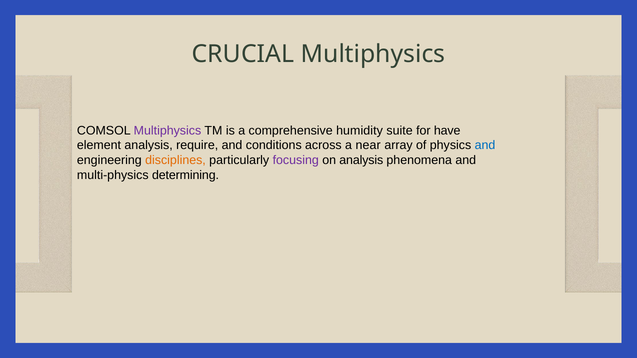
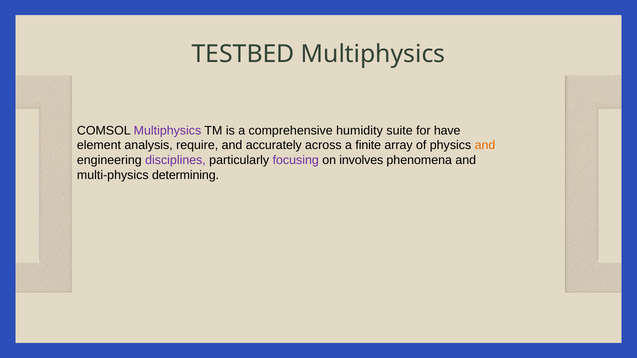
CRUCIAL: CRUCIAL -> TESTBED (243, 54)
conditions: conditions -> accurately (274, 145)
near: near -> finite (368, 145)
and colour: blue -> orange (485, 145)
disciplines colour: orange -> purple (176, 160)
on analysis: analysis -> involves (361, 160)
